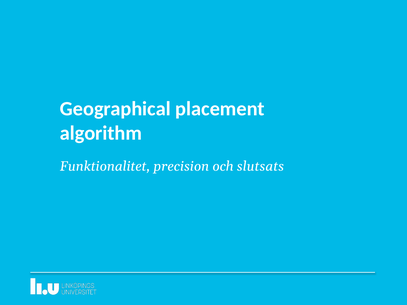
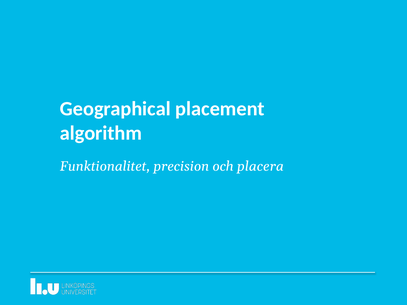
slutsats: slutsats -> placera (260, 167)
